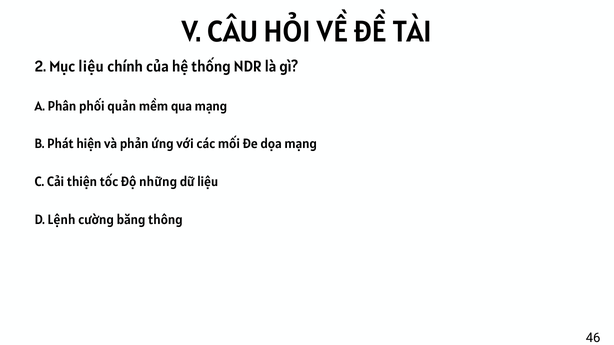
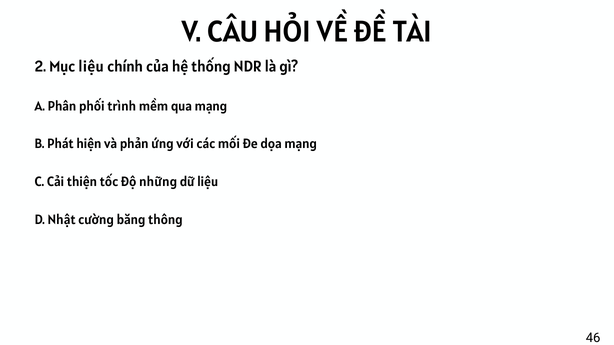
quản: quản -> trình (122, 106)
Lệnh: Lệnh -> Nhật (62, 220)
